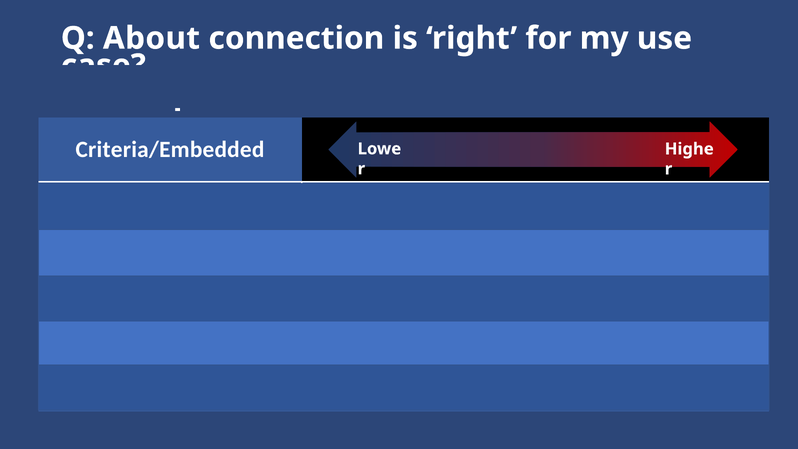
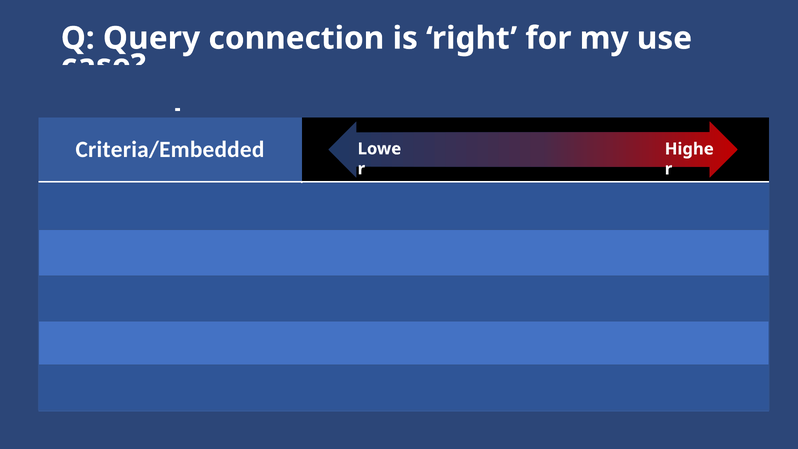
Q About: About -> Query (152, 38)
